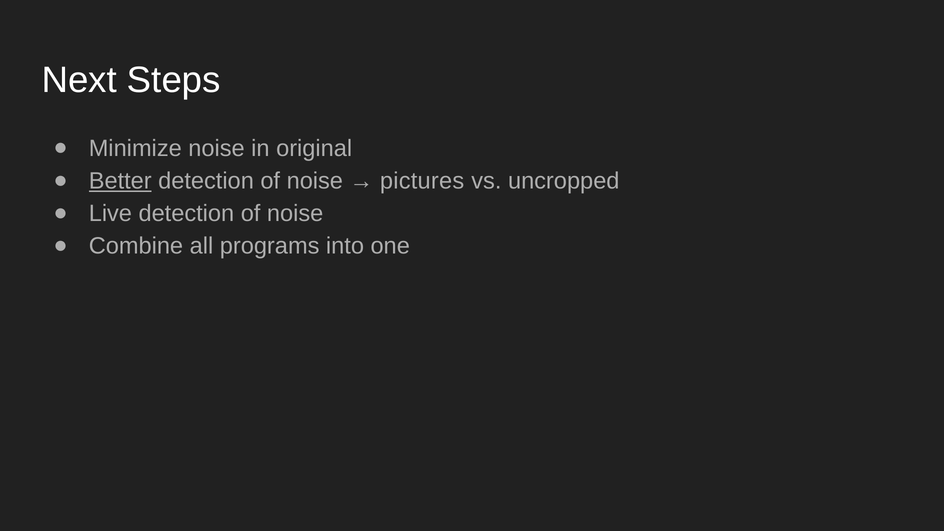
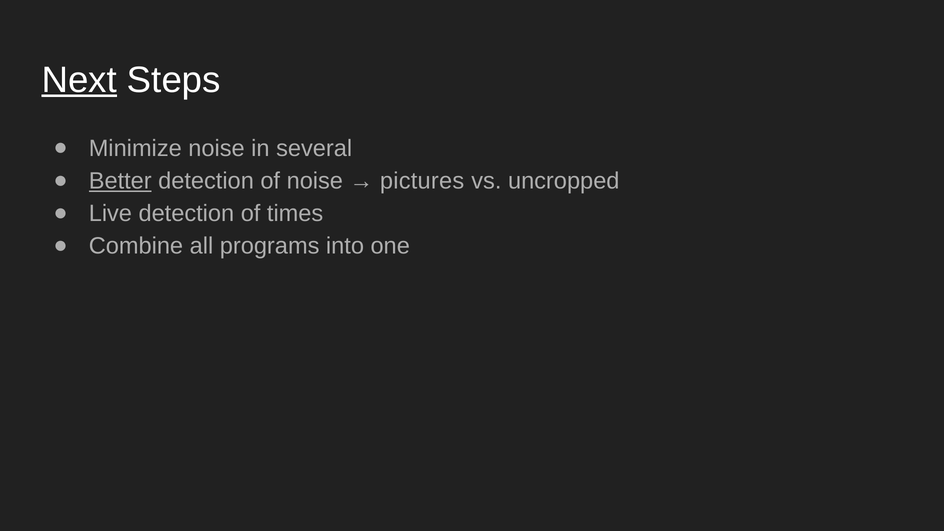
Next underline: none -> present (79, 80)
original: original -> several (314, 148)
Live detection of noise: noise -> times (295, 214)
